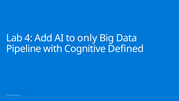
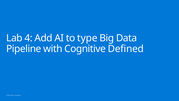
only: only -> type (87, 38)
